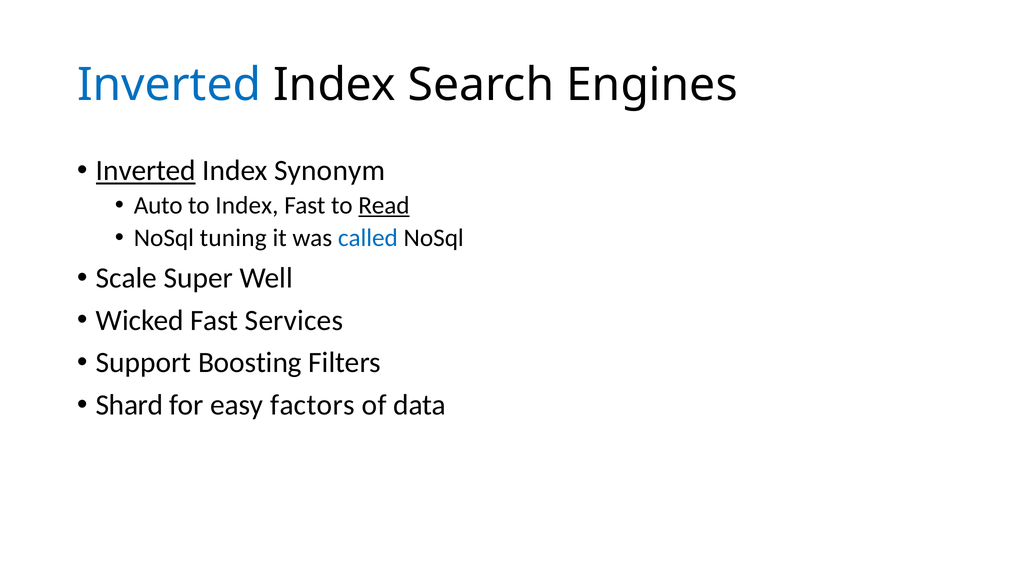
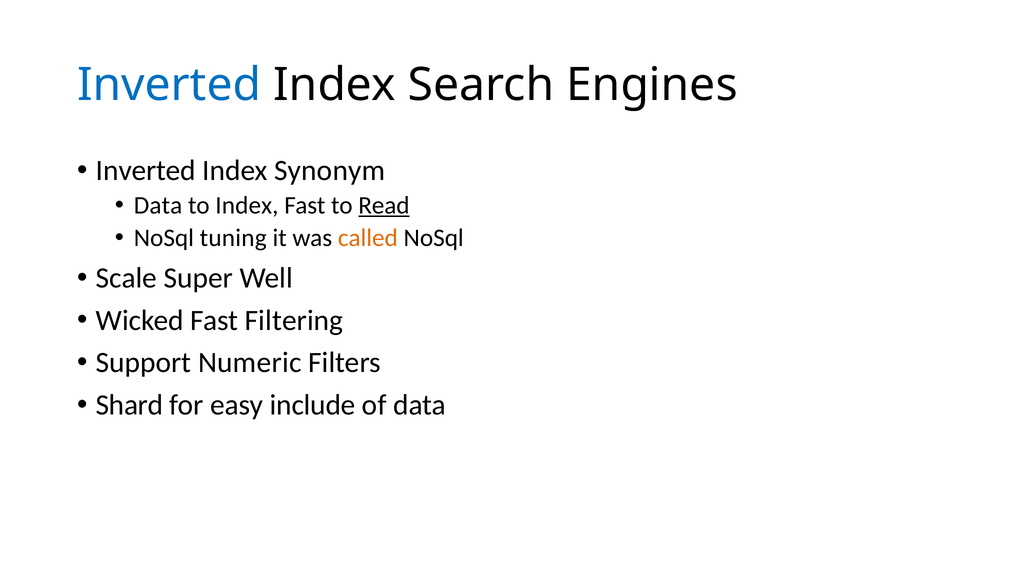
Inverted underline: present -> none (146, 171)
Auto: Auto -> Data (158, 206)
called colour: blue -> orange (368, 238)
Services: Services -> Filtering (294, 320)
Boosting: Boosting -> Numeric (250, 363)
factors: factors -> include (313, 405)
